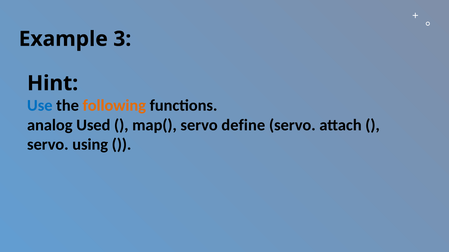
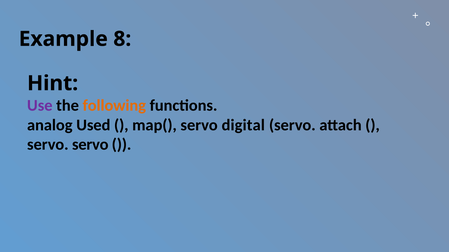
3: 3 -> 8 (122, 39)
Use colour: blue -> purple (40, 106)
define: define -> digital (243, 125)
servo using: using -> servo (90, 145)
